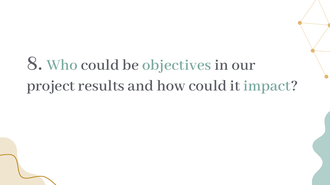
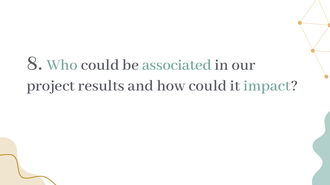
objectives: objectives -> associated (177, 65)
